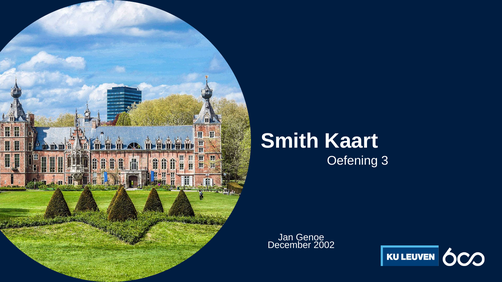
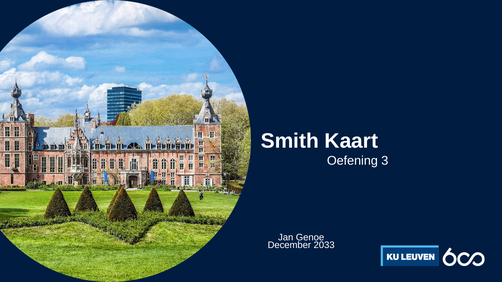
2002: 2002 -> 2033 (324, 245)
